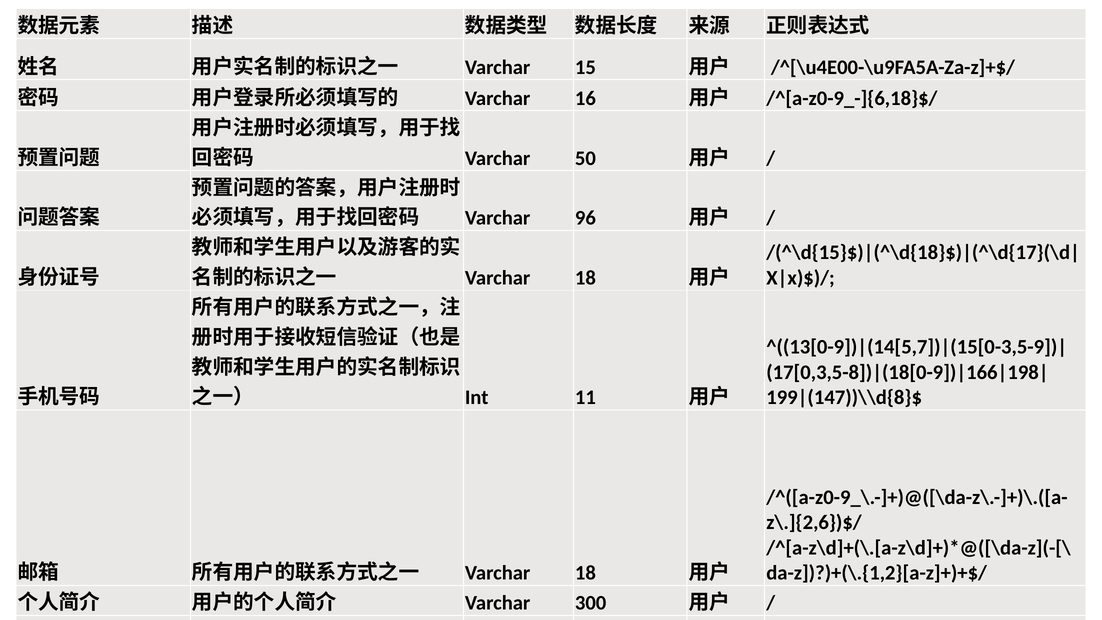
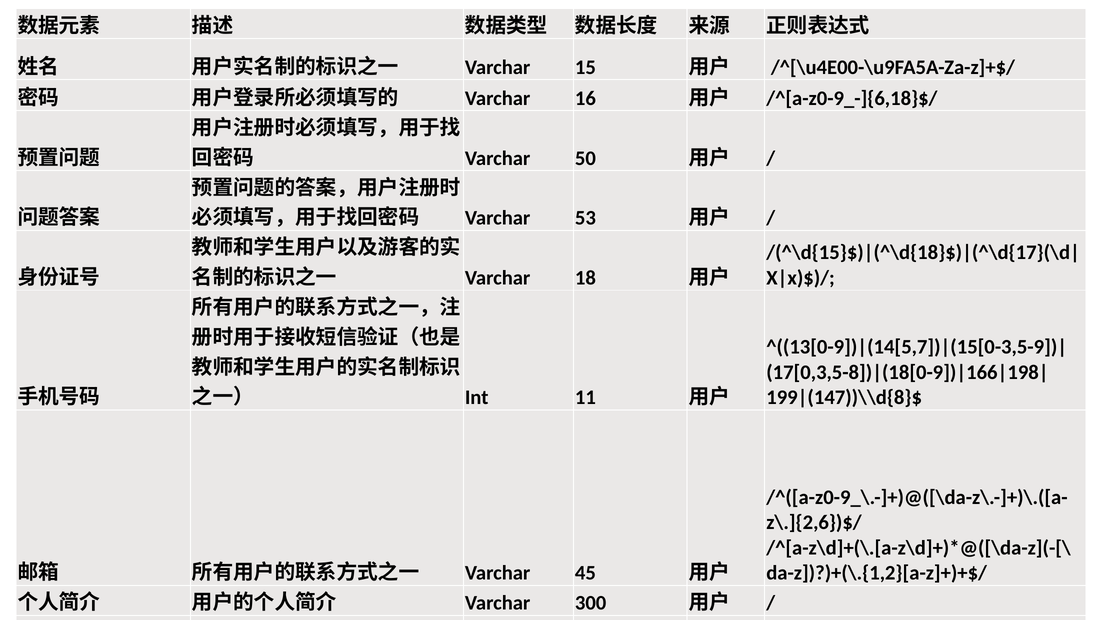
96: 96 -> 53 (585, 218)
18: 18 -> 45 (585, 573)
